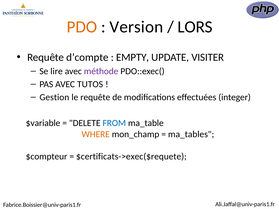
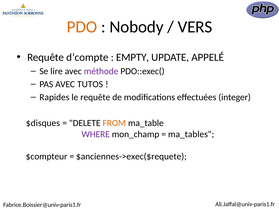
Version: Version -> Nobody (137, 27)
LORS: LORS -> VERS (195, 27)
VISITER: VISITER -> APPELÉ (208, 57)
Gestion: Gestion -> Rapides (54, 97)
$variable: $variable -> $disques (43, 123)
FROM colour: blue -> orange (114, 123)
WHERE colour: orange -> purple (96, 134)
$certificats->exec($requete: $certificats->exec($requete -> $anciennes->exec($requete (131, 157)
